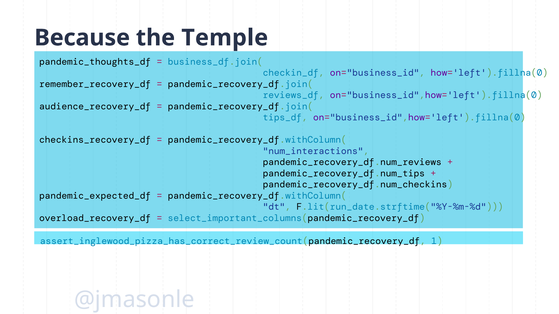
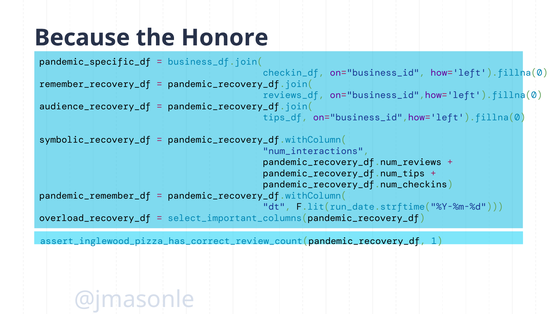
Temple: Temple -> Honore (225, 38)
pandemic_thoughts_df: pandemic_thoughts_df -> pandemic_specific_df (95, 62)
checkins_recovery_df: checkins_recovery_df -> symbolic_recovery_df (95, 140)
pandemic_expected_df: pandemic_expected_df -> pandemic_remember_df (95, 196)
